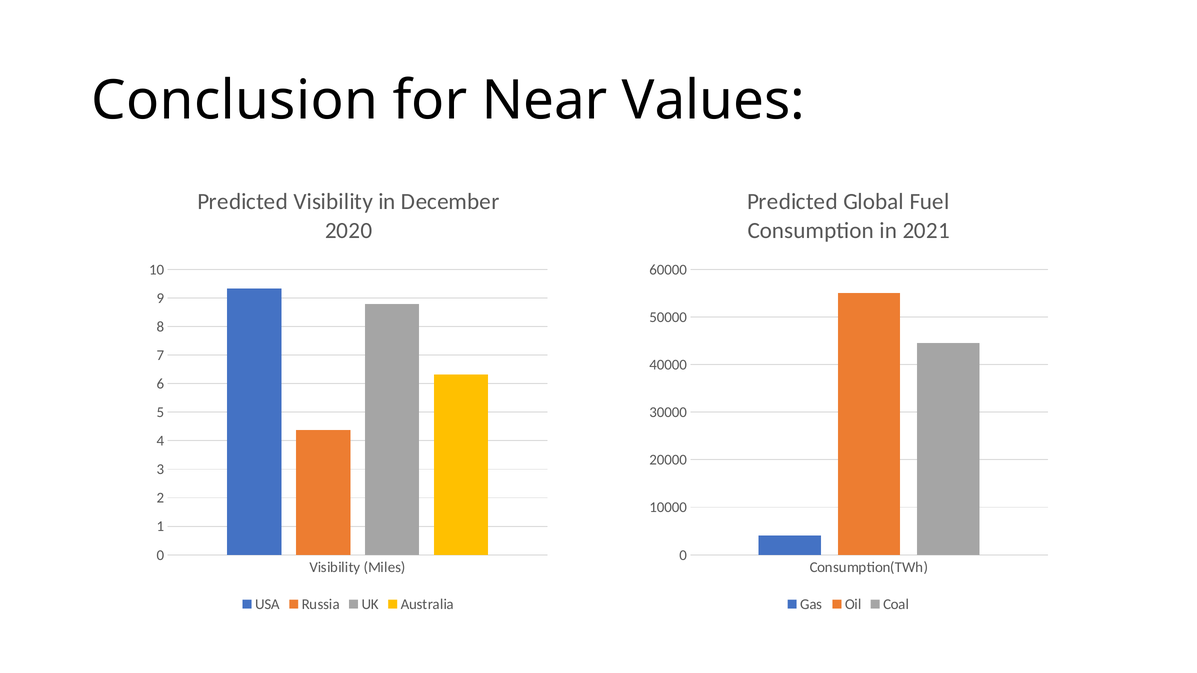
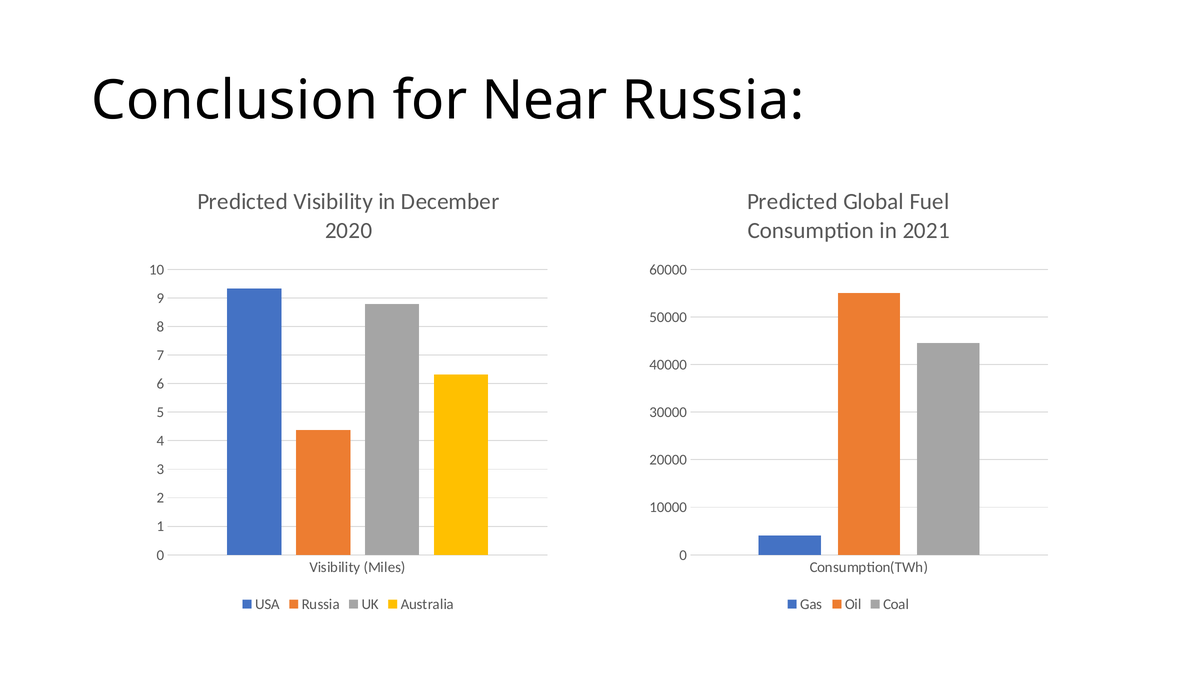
Near Values: Values -> Russia (713, 101)
